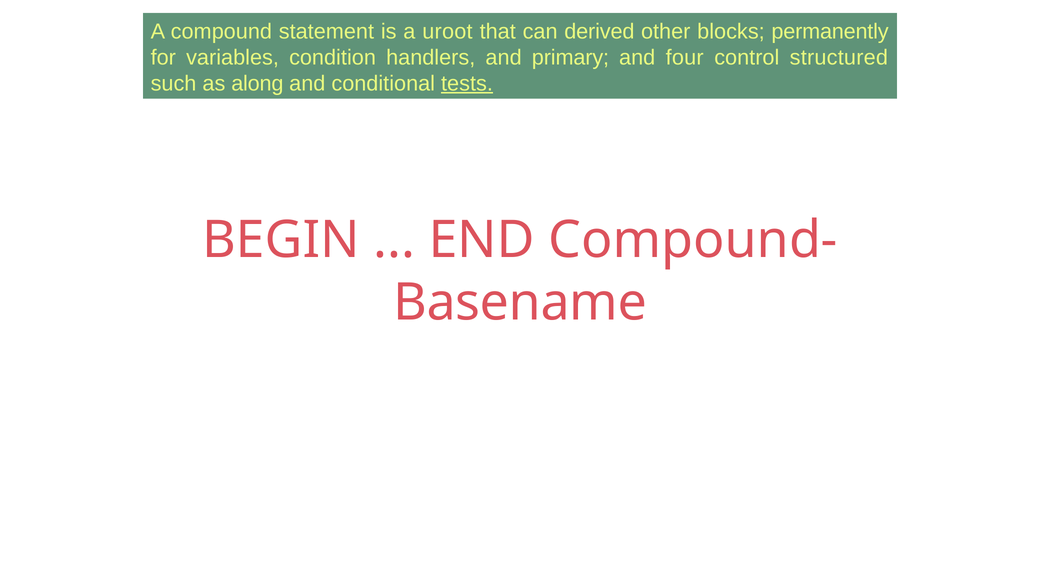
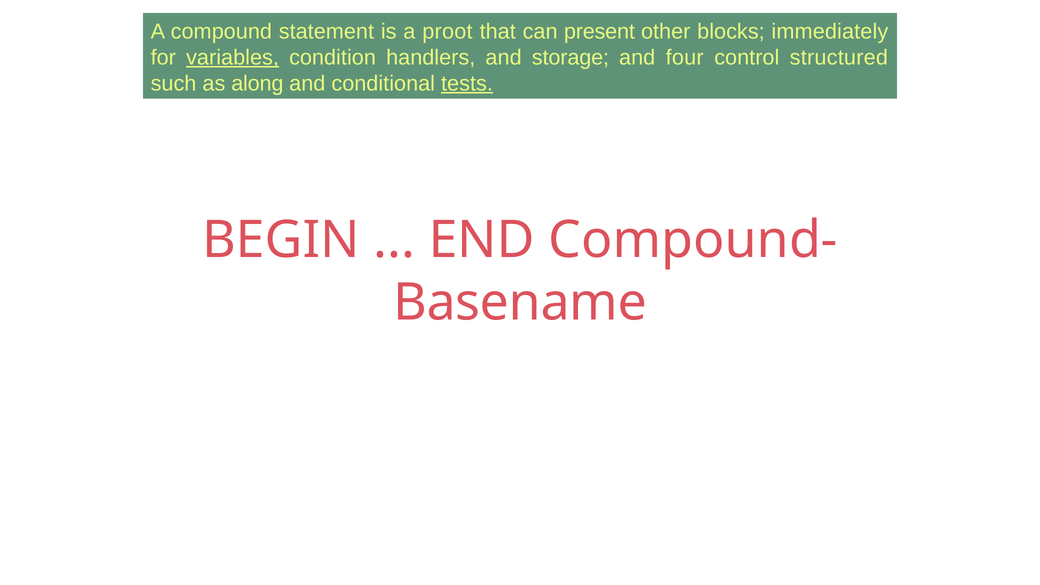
uroot: uroot -> proot (447, 31)
derived: derived -> present (599, 31)
permanently: permanently -> immediately (830, 31)
variables underline: none -> present (233, 57)
primary: primary -> storage (570, 57)
